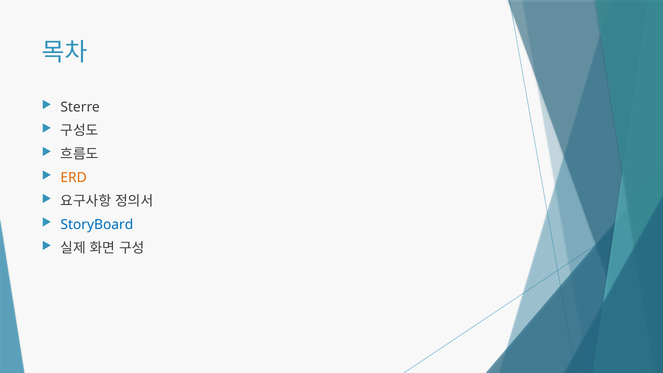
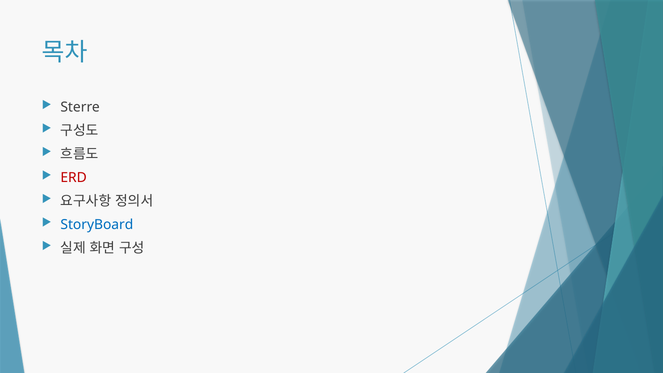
ERD colour: orange -> red (74, 177)
